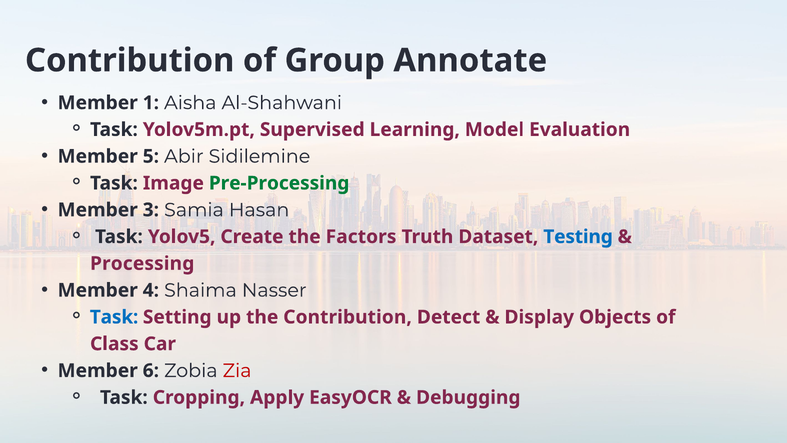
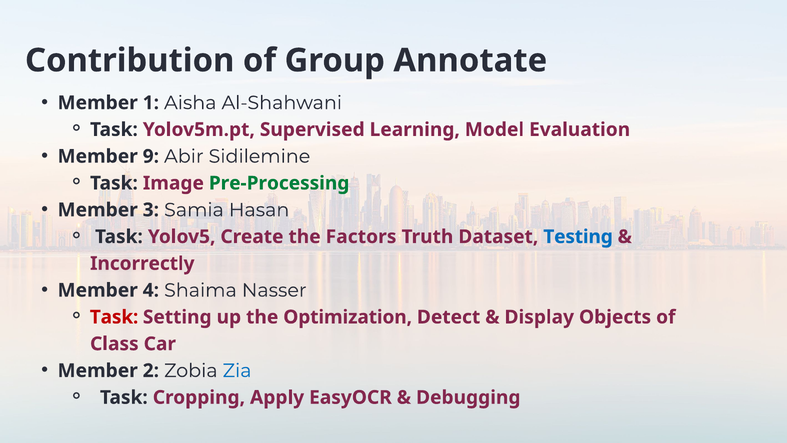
5: 5 -> 9 (151, 156)
Processing: Processing -> Incorrectly (142, 263)
Task colour: blue -> red (114, 317)
the Contribution: Contribution -> Optimization (348, 317)
6: 6 -> 2 (151, 370)
Zia colour: red -> blue (237, 370)
